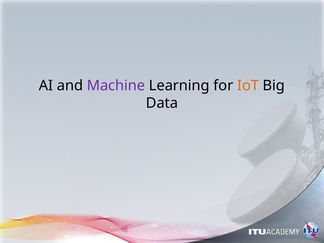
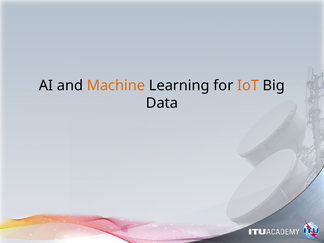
Machine colour: purple -> orange (116, 86)
